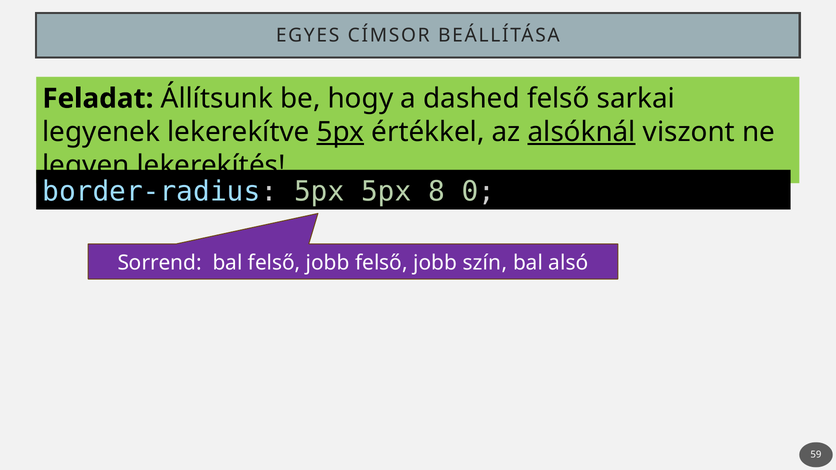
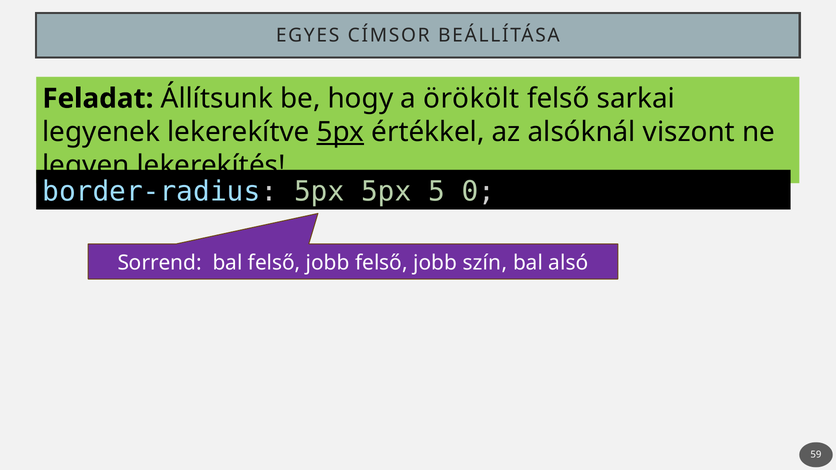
dashed: dashed -> örökölt (471, 99)
alsóknál underline: present -> none (582, 132)
8: 8 -> 5 (437, 192)
